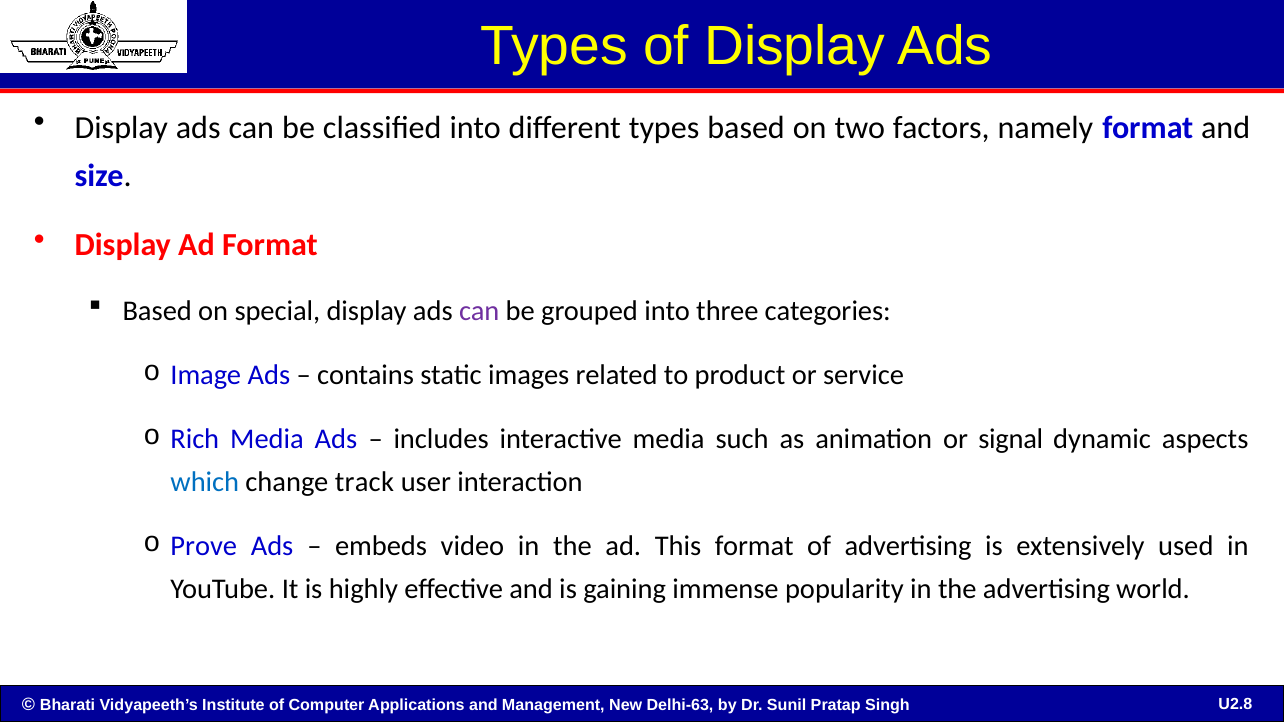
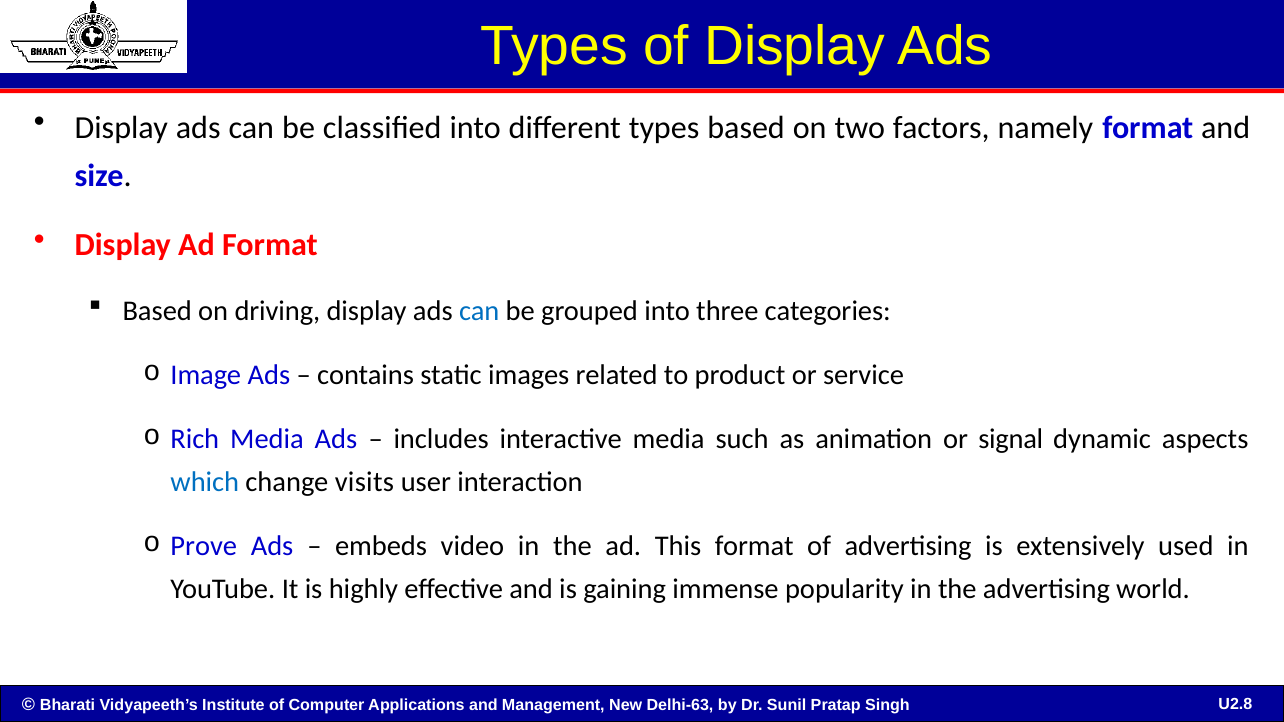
special: special -> driving (277, 311)
can colour: purple -> blue (479, 311)
track: track -> visits (364, 482)
